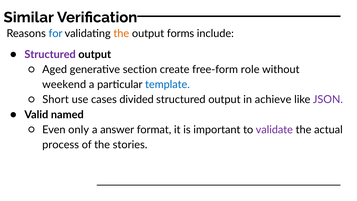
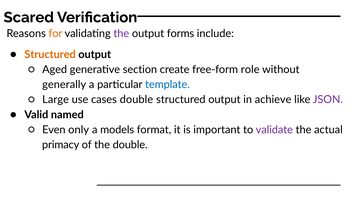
Similar: Similar -> Scared (29, 17)
for colour: blue -> orange (56, 33)
the colour: orange -> purple (121, 33)
Structured colour: purple -> orange (50, 54)
weekend: weekend -> generally (64, 85)
Short: Short -> Large (56, 100)
cases divided: divided -> double (136, 100)
answer: answer -> models (117, 130)
process: process -> primacy (61, 145)
the stories: stories -> double (130, 145)
